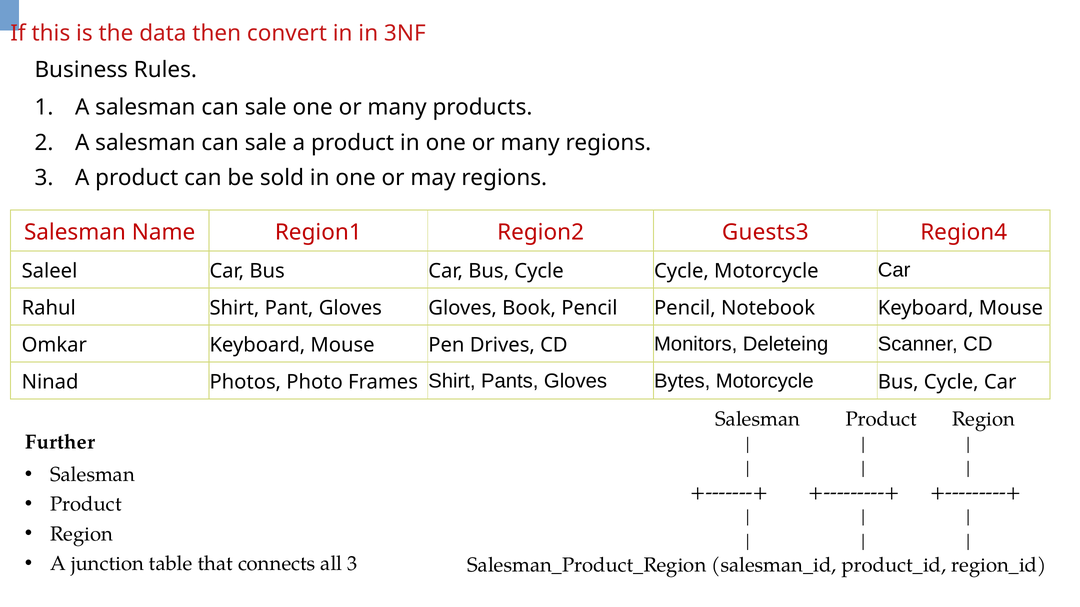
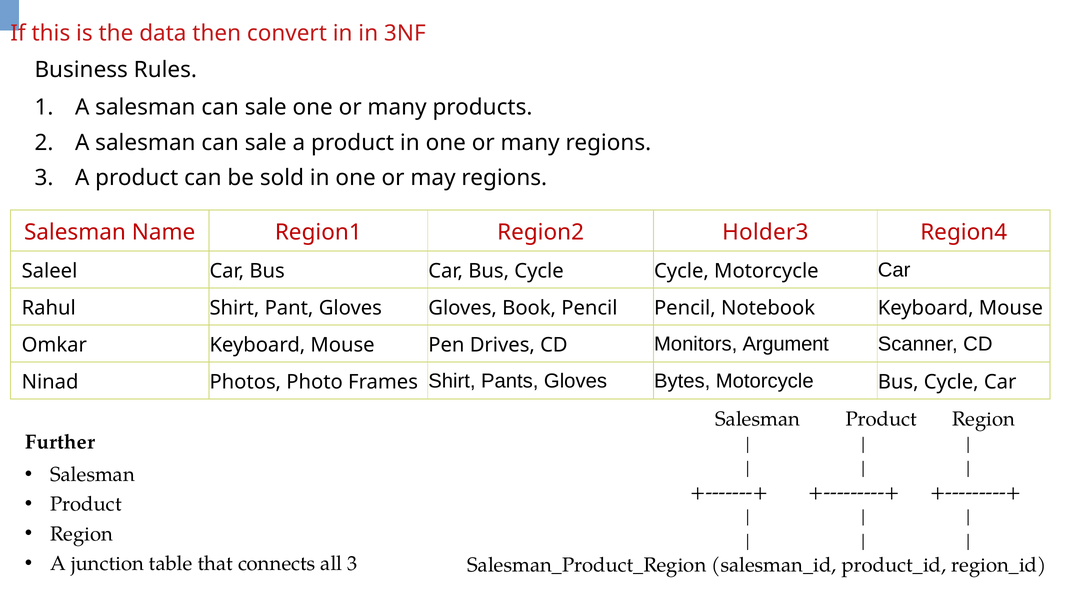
Guests3: Guests3 -> Holder3 (765, 233)
Deleteing: Deleteing -> Argument (786, 345)
